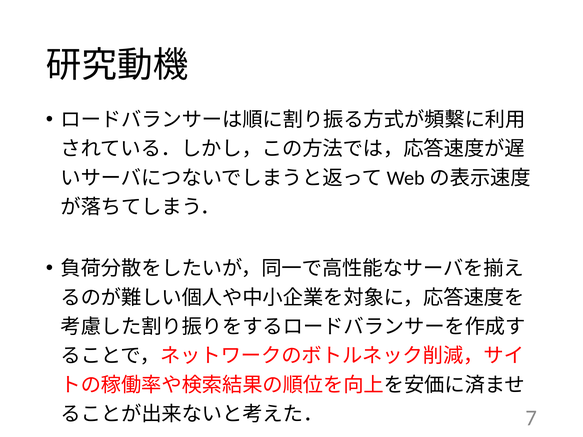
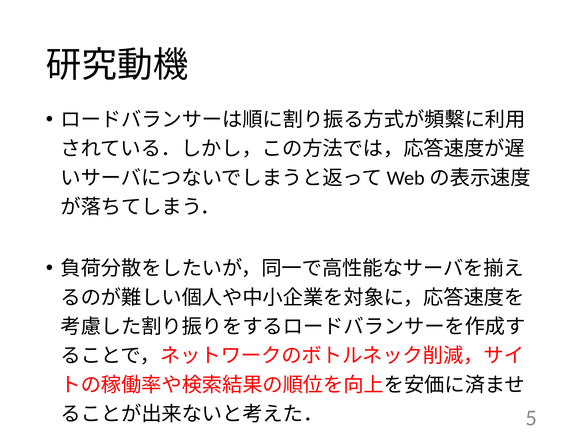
7: 7 -> 5 (531, 418)
